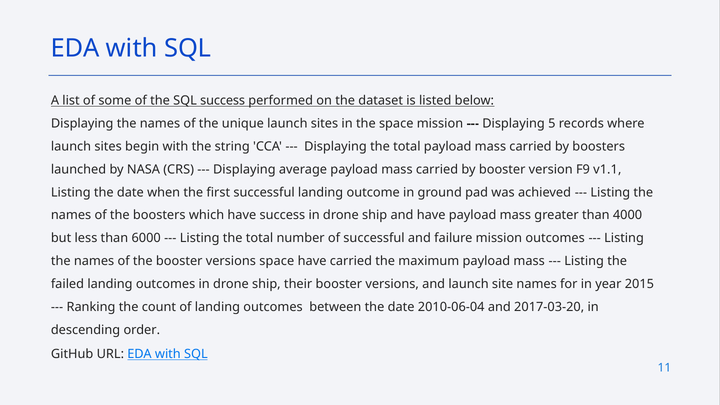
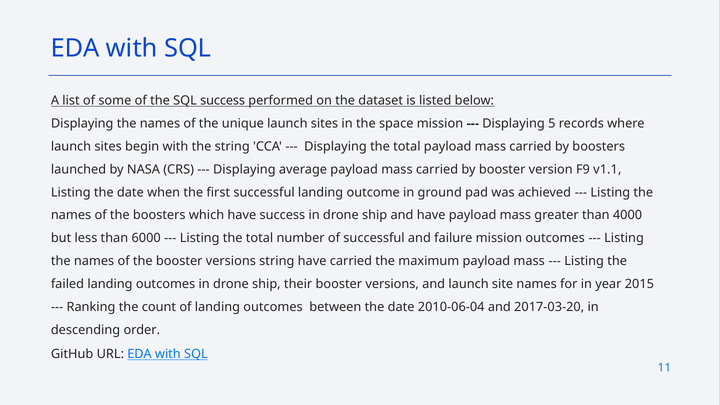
versions space: space -> string (277, 261)
